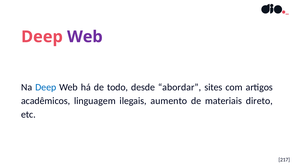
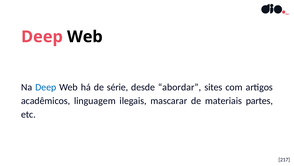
Web colour: purple -> black (85, 37)
todo: todo -> série (118, 87)
aumento: aumento -> mascarar (169, 100)
direto: direto -> partes (259, 100)
